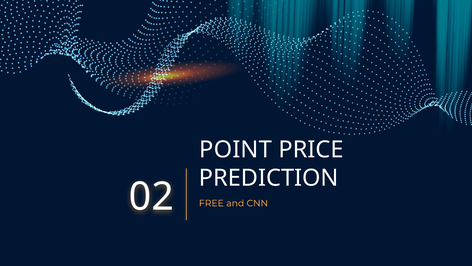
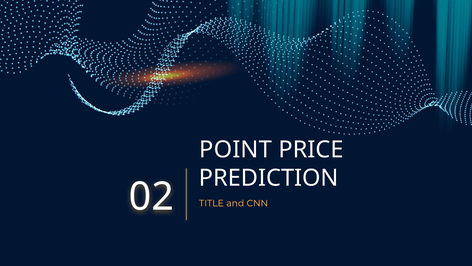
FREE: FREE -> TITLE (211, 203)
